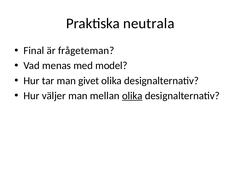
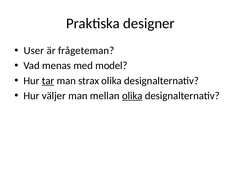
neutrala: neutrala -> designer (149, 23)
Final: Final -> User (34, 51)
tar underline: none -> present (48, 81)
givet: givet -> strax (89, 81)
